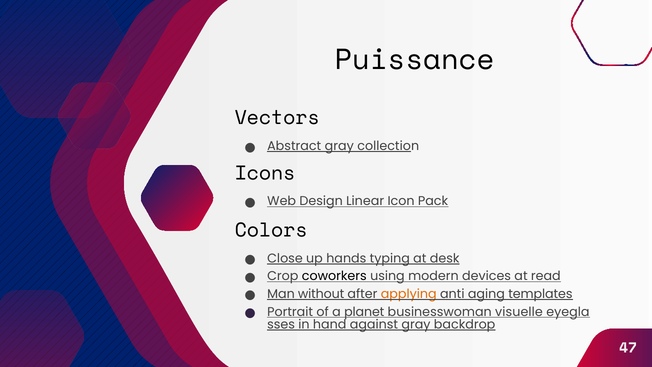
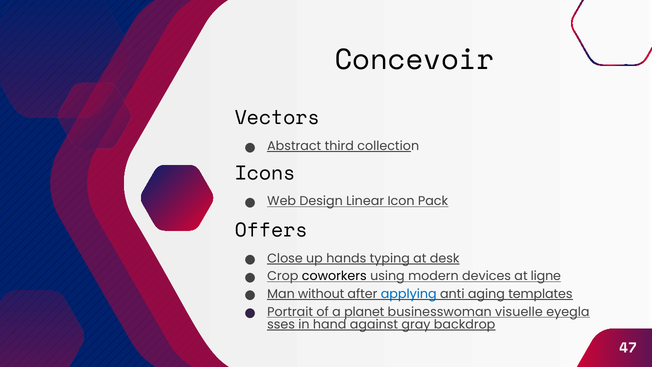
Puissance: Puissance -> Concevoir (415, 60)
Abstract gray: gray -> third (339, 146)
Colors: Colors -> Offers (271, 230)
read: read -> ligne (546, 276)
applying colour: orange -> blue (409, 294)
